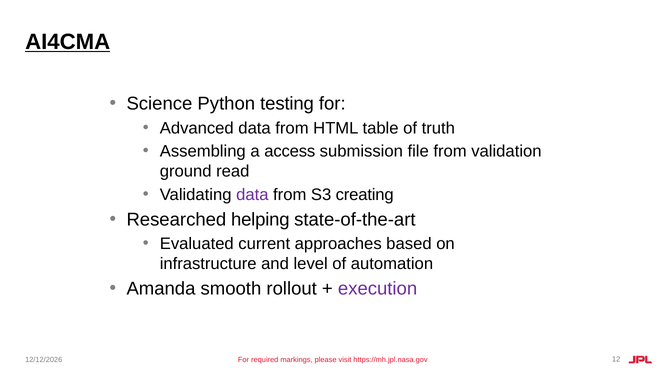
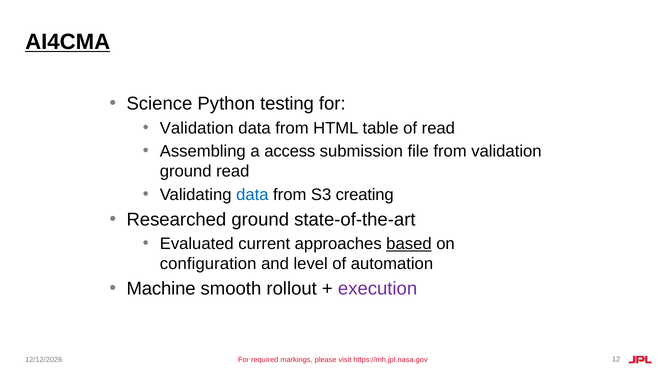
Advanced: Advanced -> Validation (197, 128)
of truth: truth -> read (438, 128)
data colour: purple -> blue (252, 195)
Researched helping: helping -> ground (260, 220)
based underline: none -> present (409, 244)
infrastructure: infrastructure -> configuration (208, 264)
Amanda: Amanda -> Machine (161, 289)
